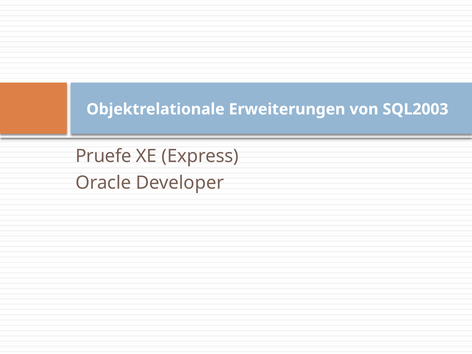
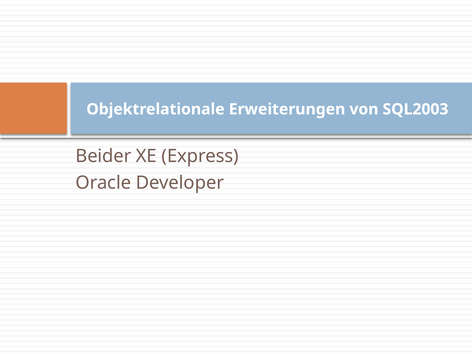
Pruefe: Pruefe -> Beider (103, 156)
